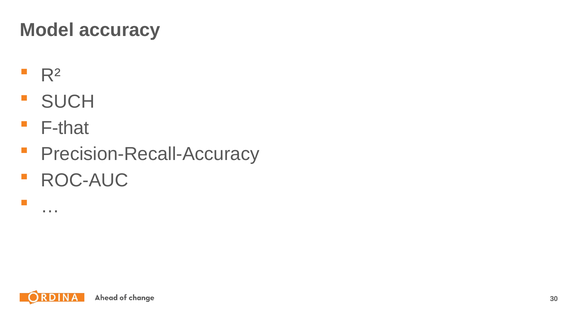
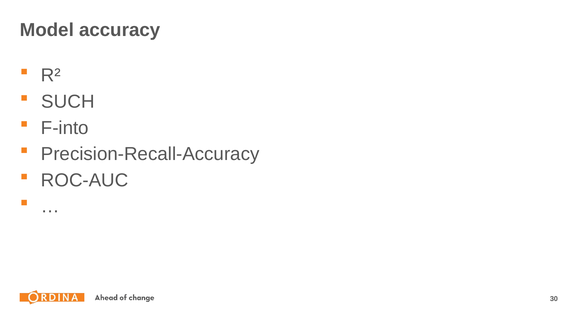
F-that: F-that -> F-into (65, 128)
